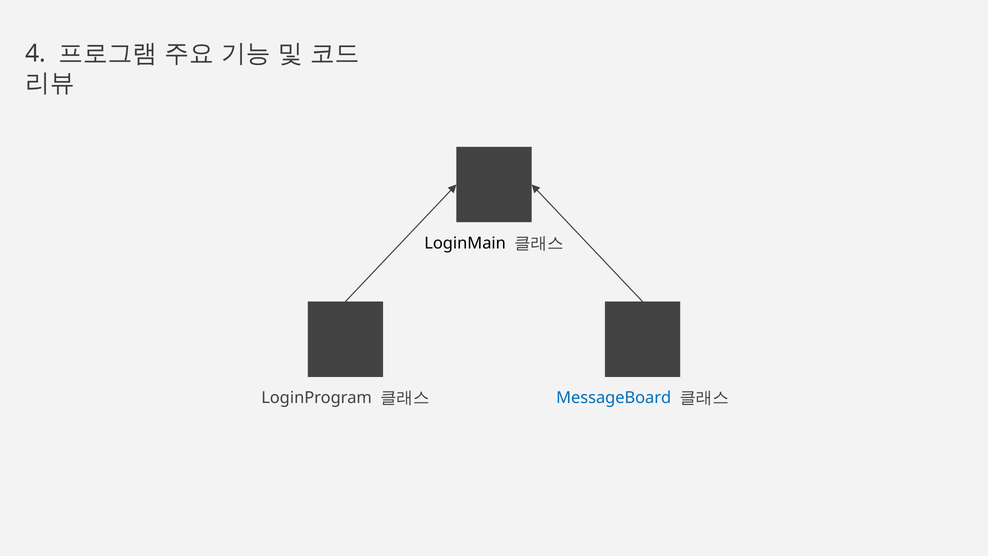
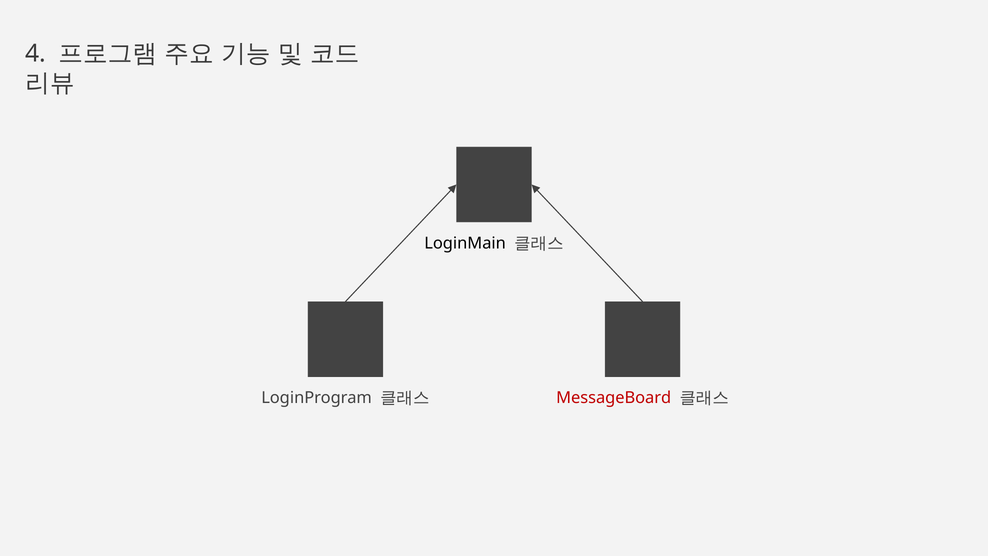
MessageBoard colour: blue -> red (614, 398)
